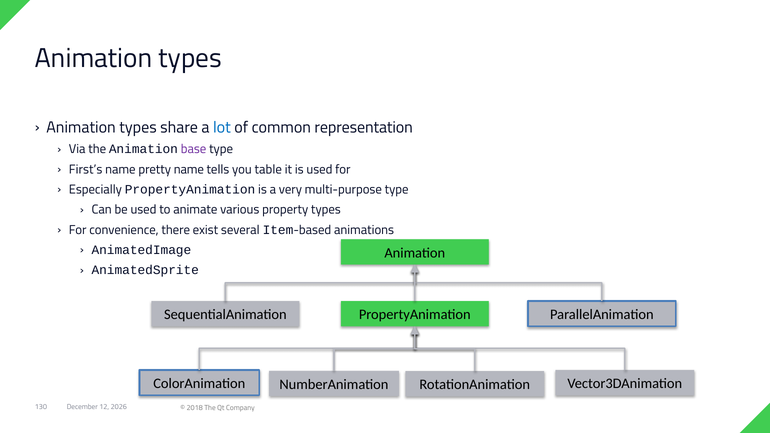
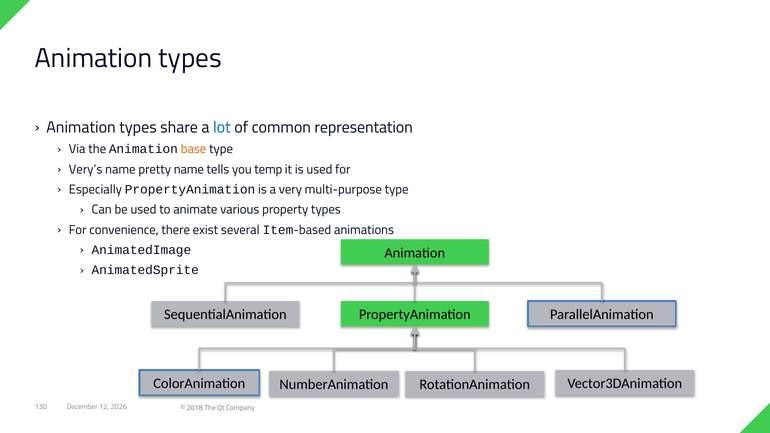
base colour: purple -> orange (194, 149)
First’s: First’s -> Very’s (86, 169)
table: table -> temp (268, 169)
